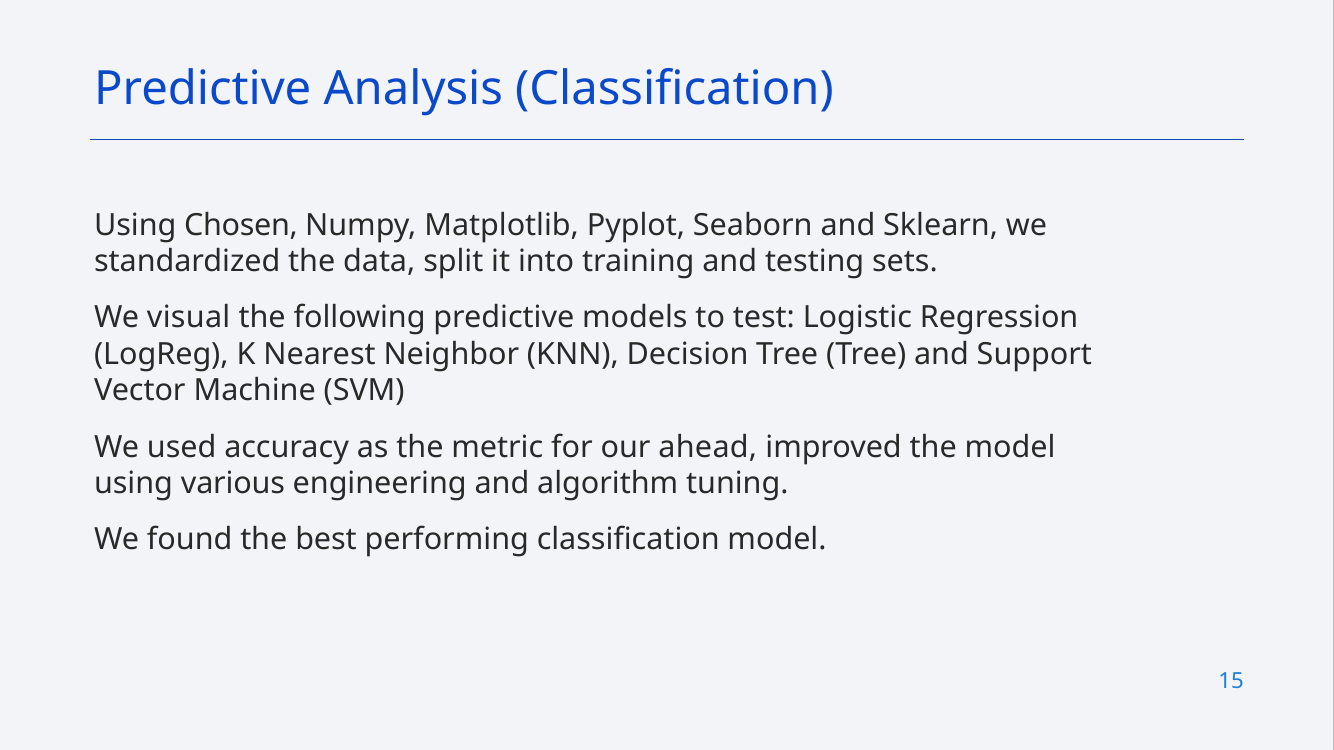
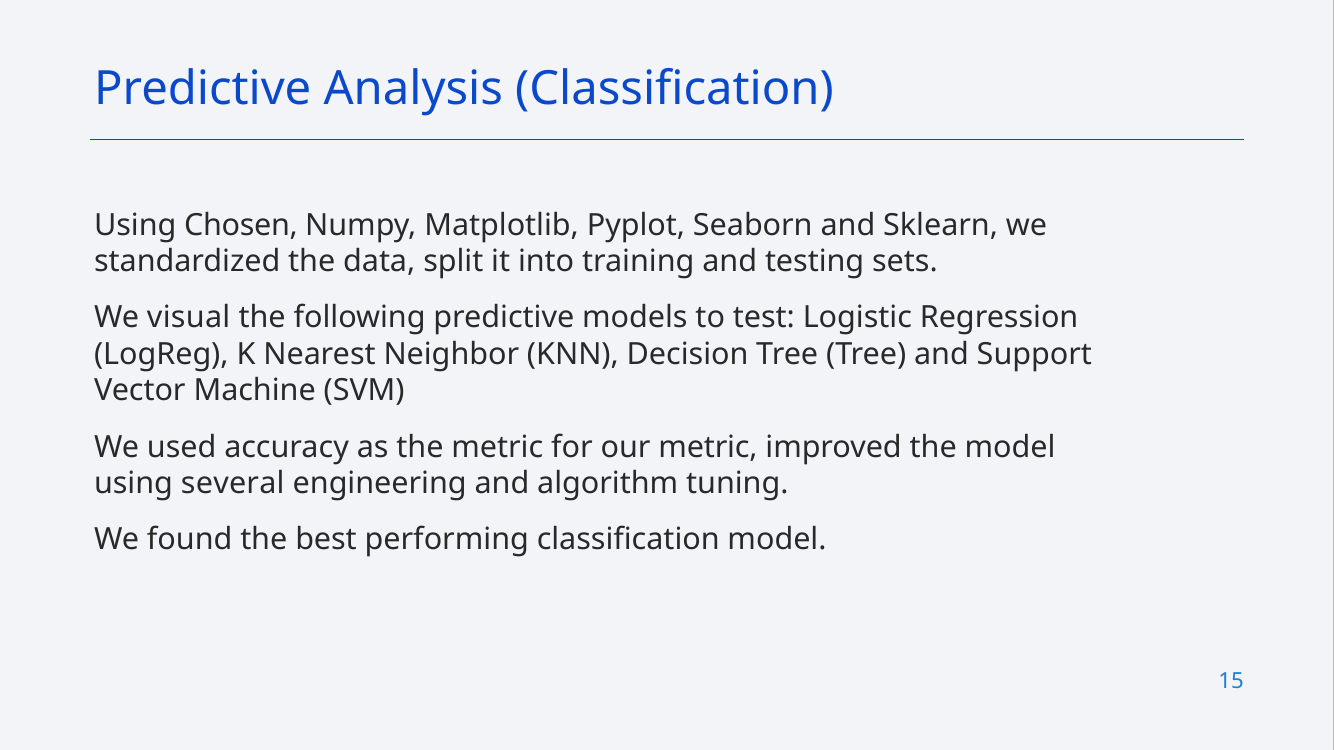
our ahead: ahead -> metric (708, 447)
various: various -> several (233, 484)
